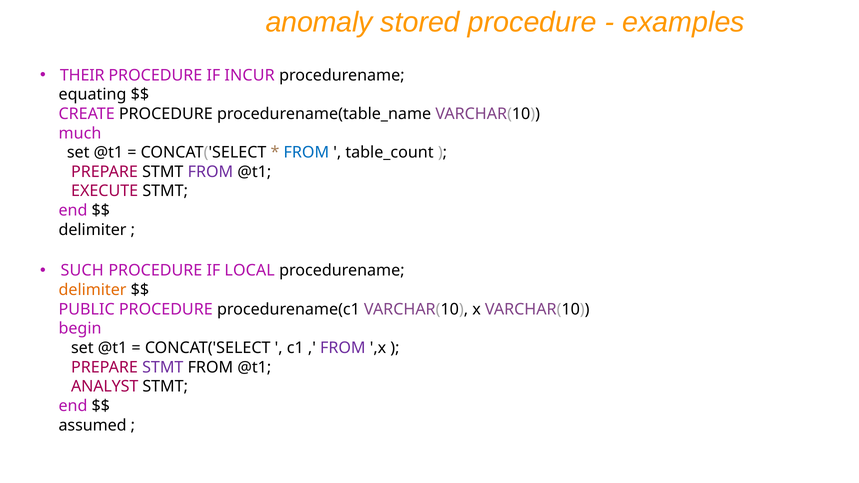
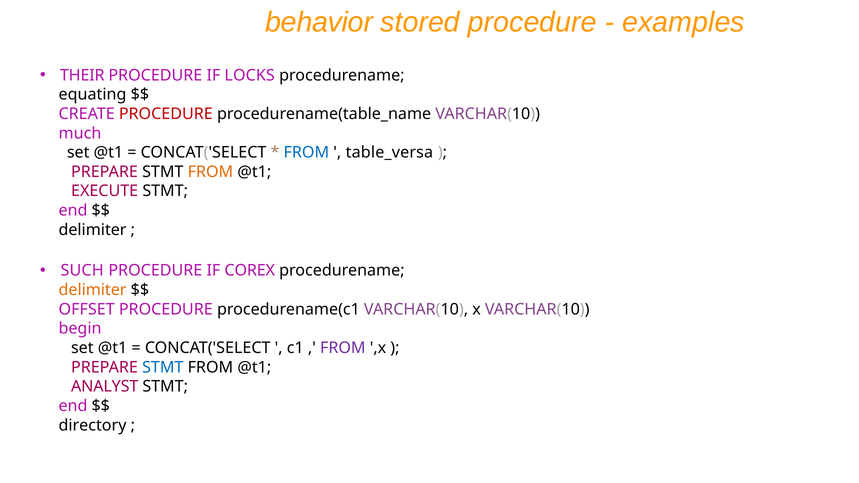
anomaly: anomaly -> behavior (319, 22)
INCUR: INCUR -> LOCKS (250, 75)
PROCEDURE colour: black -> red (166, 114)
table_count: table_count -> table_versa (389, 153)
FROM colour: purple -> orange (210, 172)
LOCAL: LOCAL -> COREX (250, 271)
PUBLIC: PUBLIC -> OFFSET (87, 309)
STMT colour: purple -> blue (163, 367)
assumed: assumed -> directory (93, 425)
